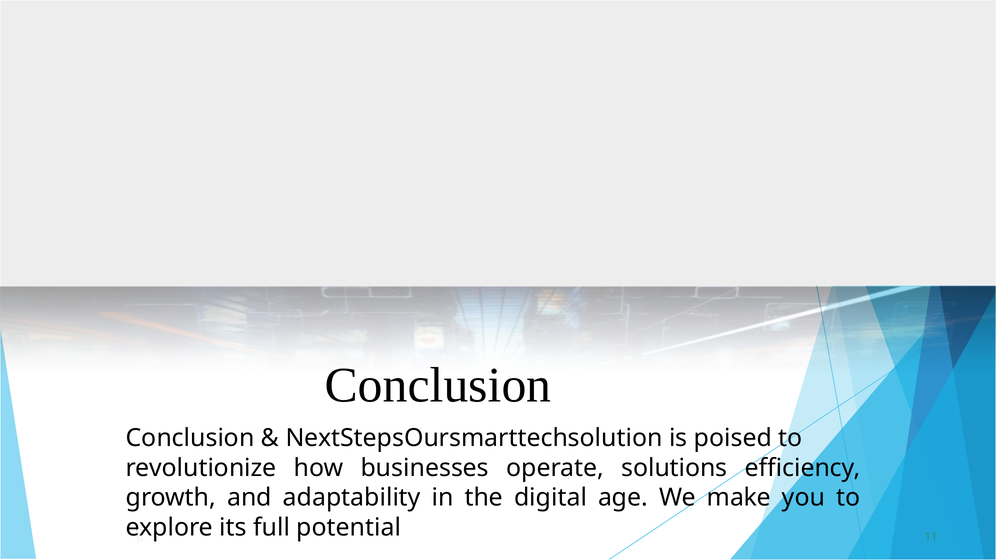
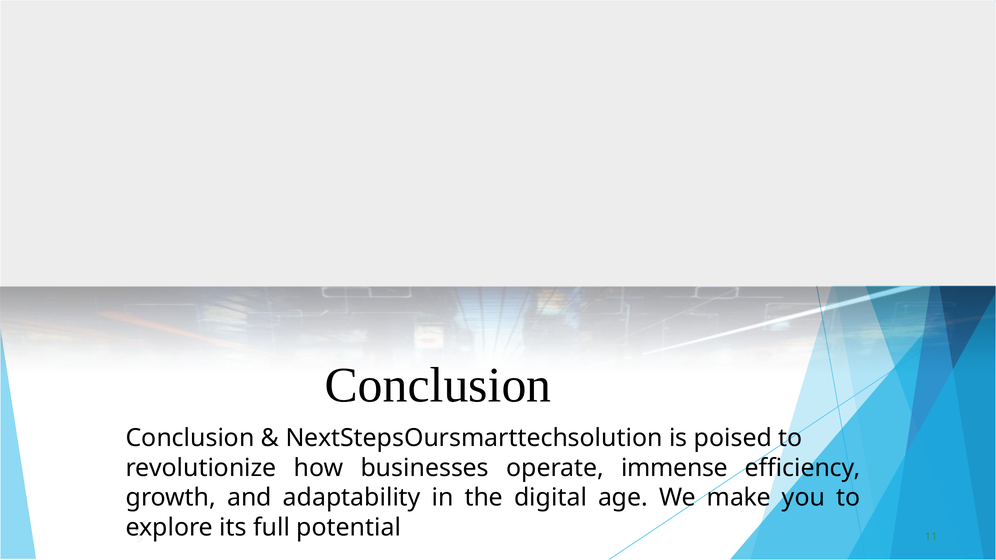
solutions: solutions -> immense (674, 468)
